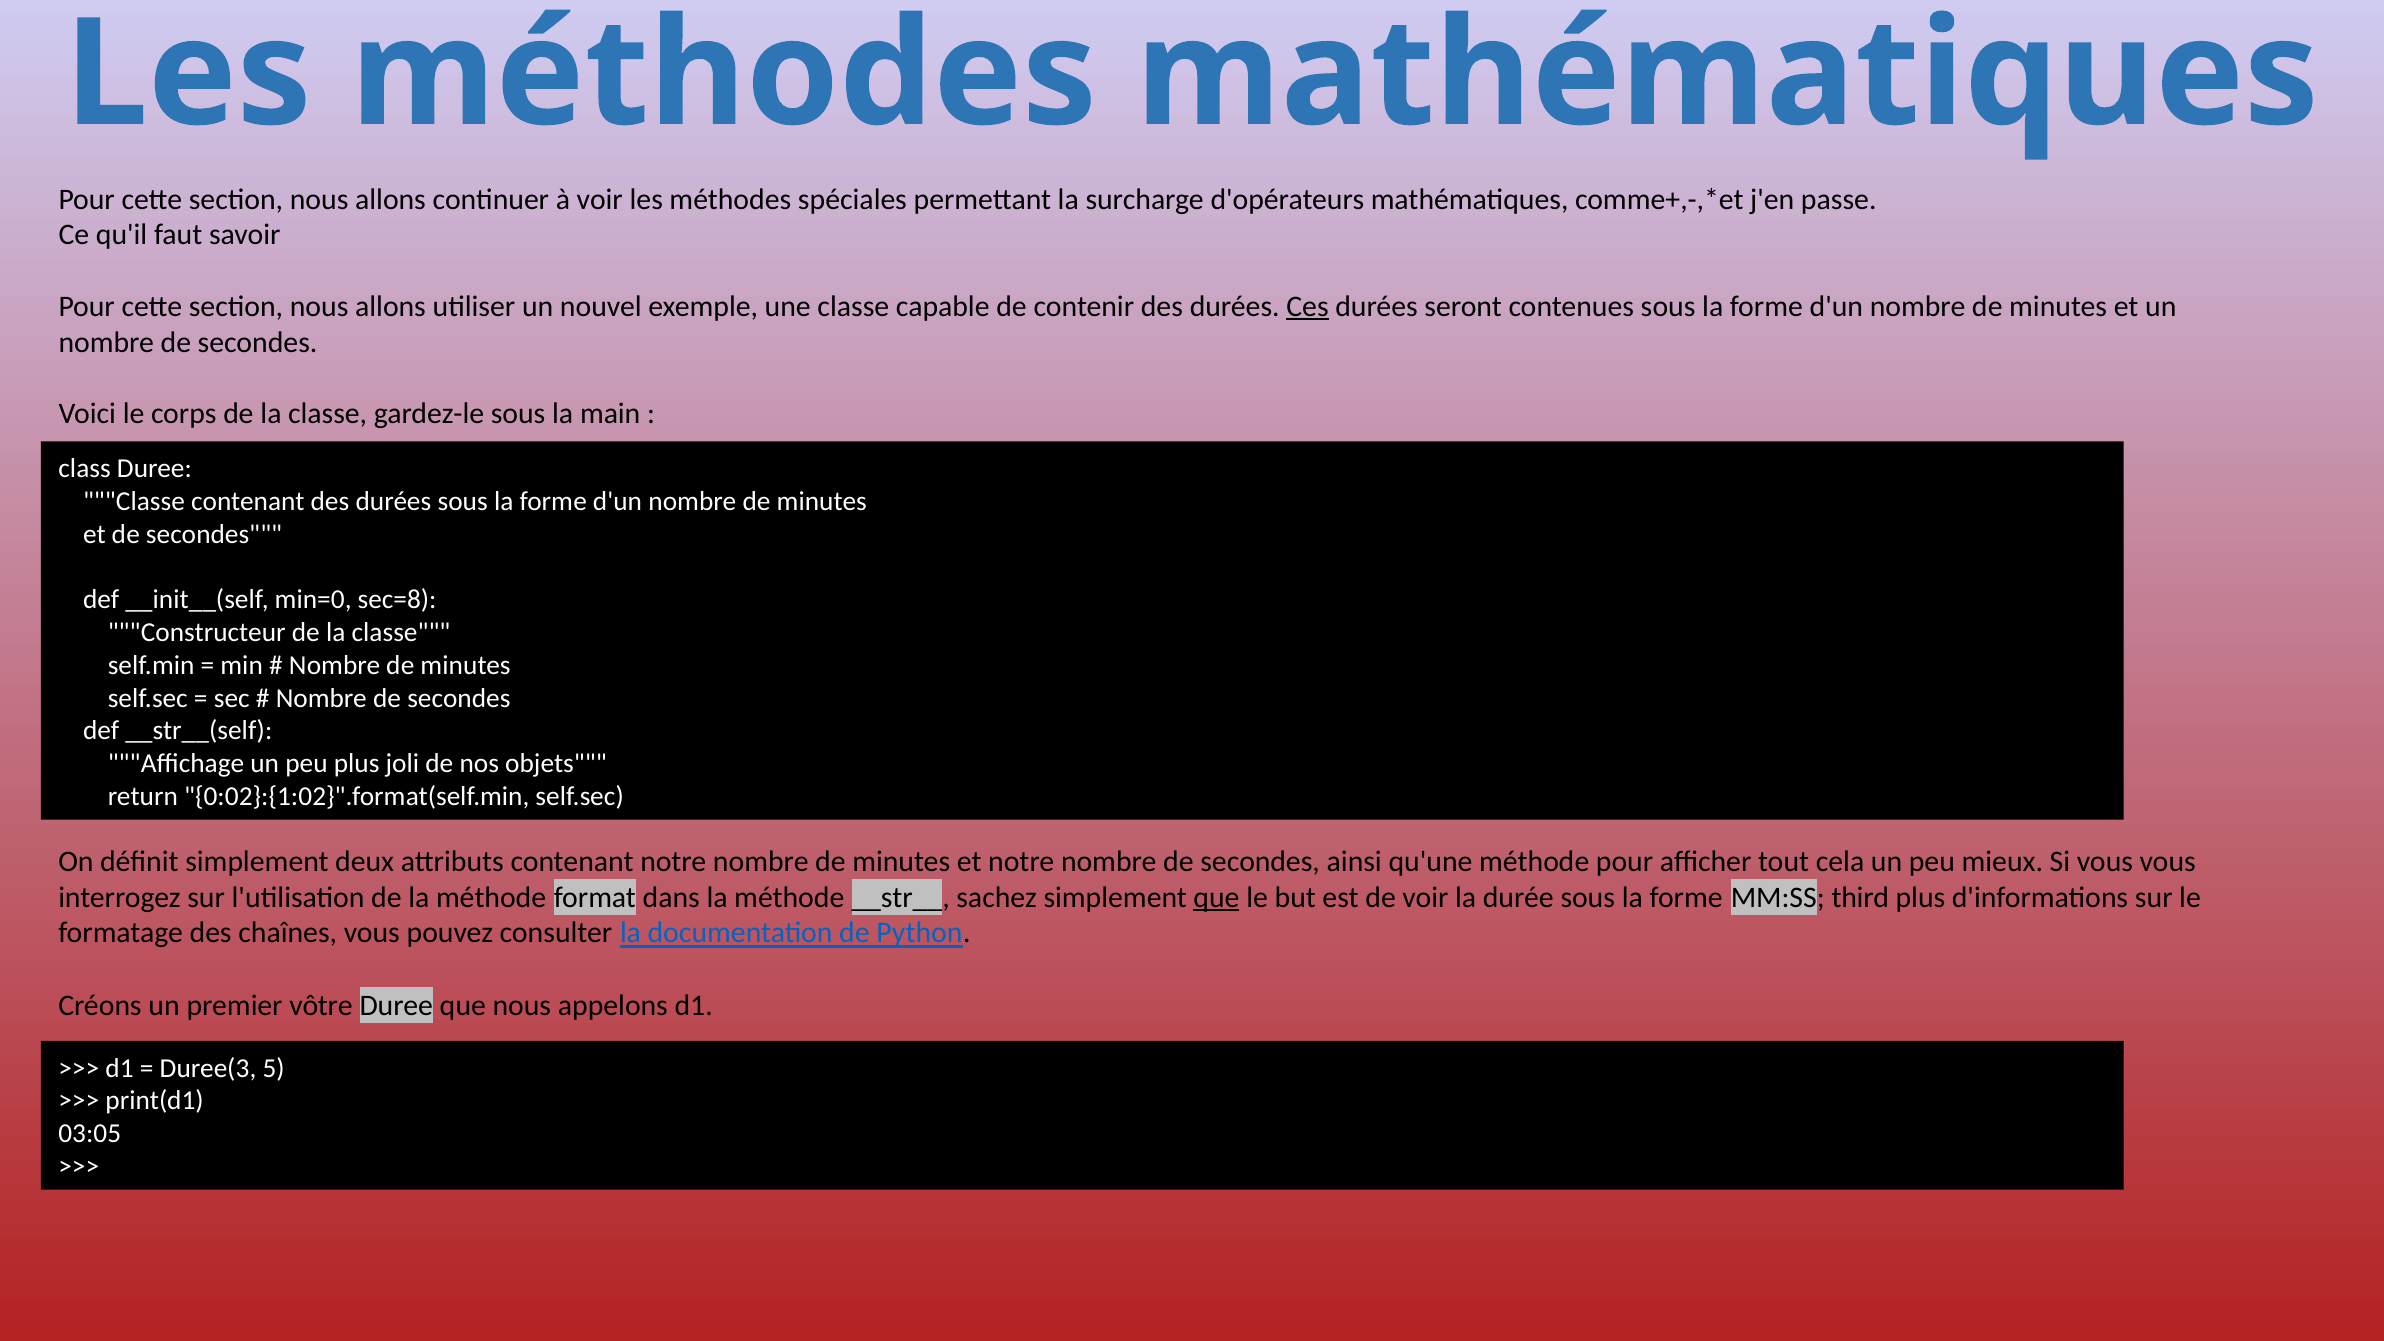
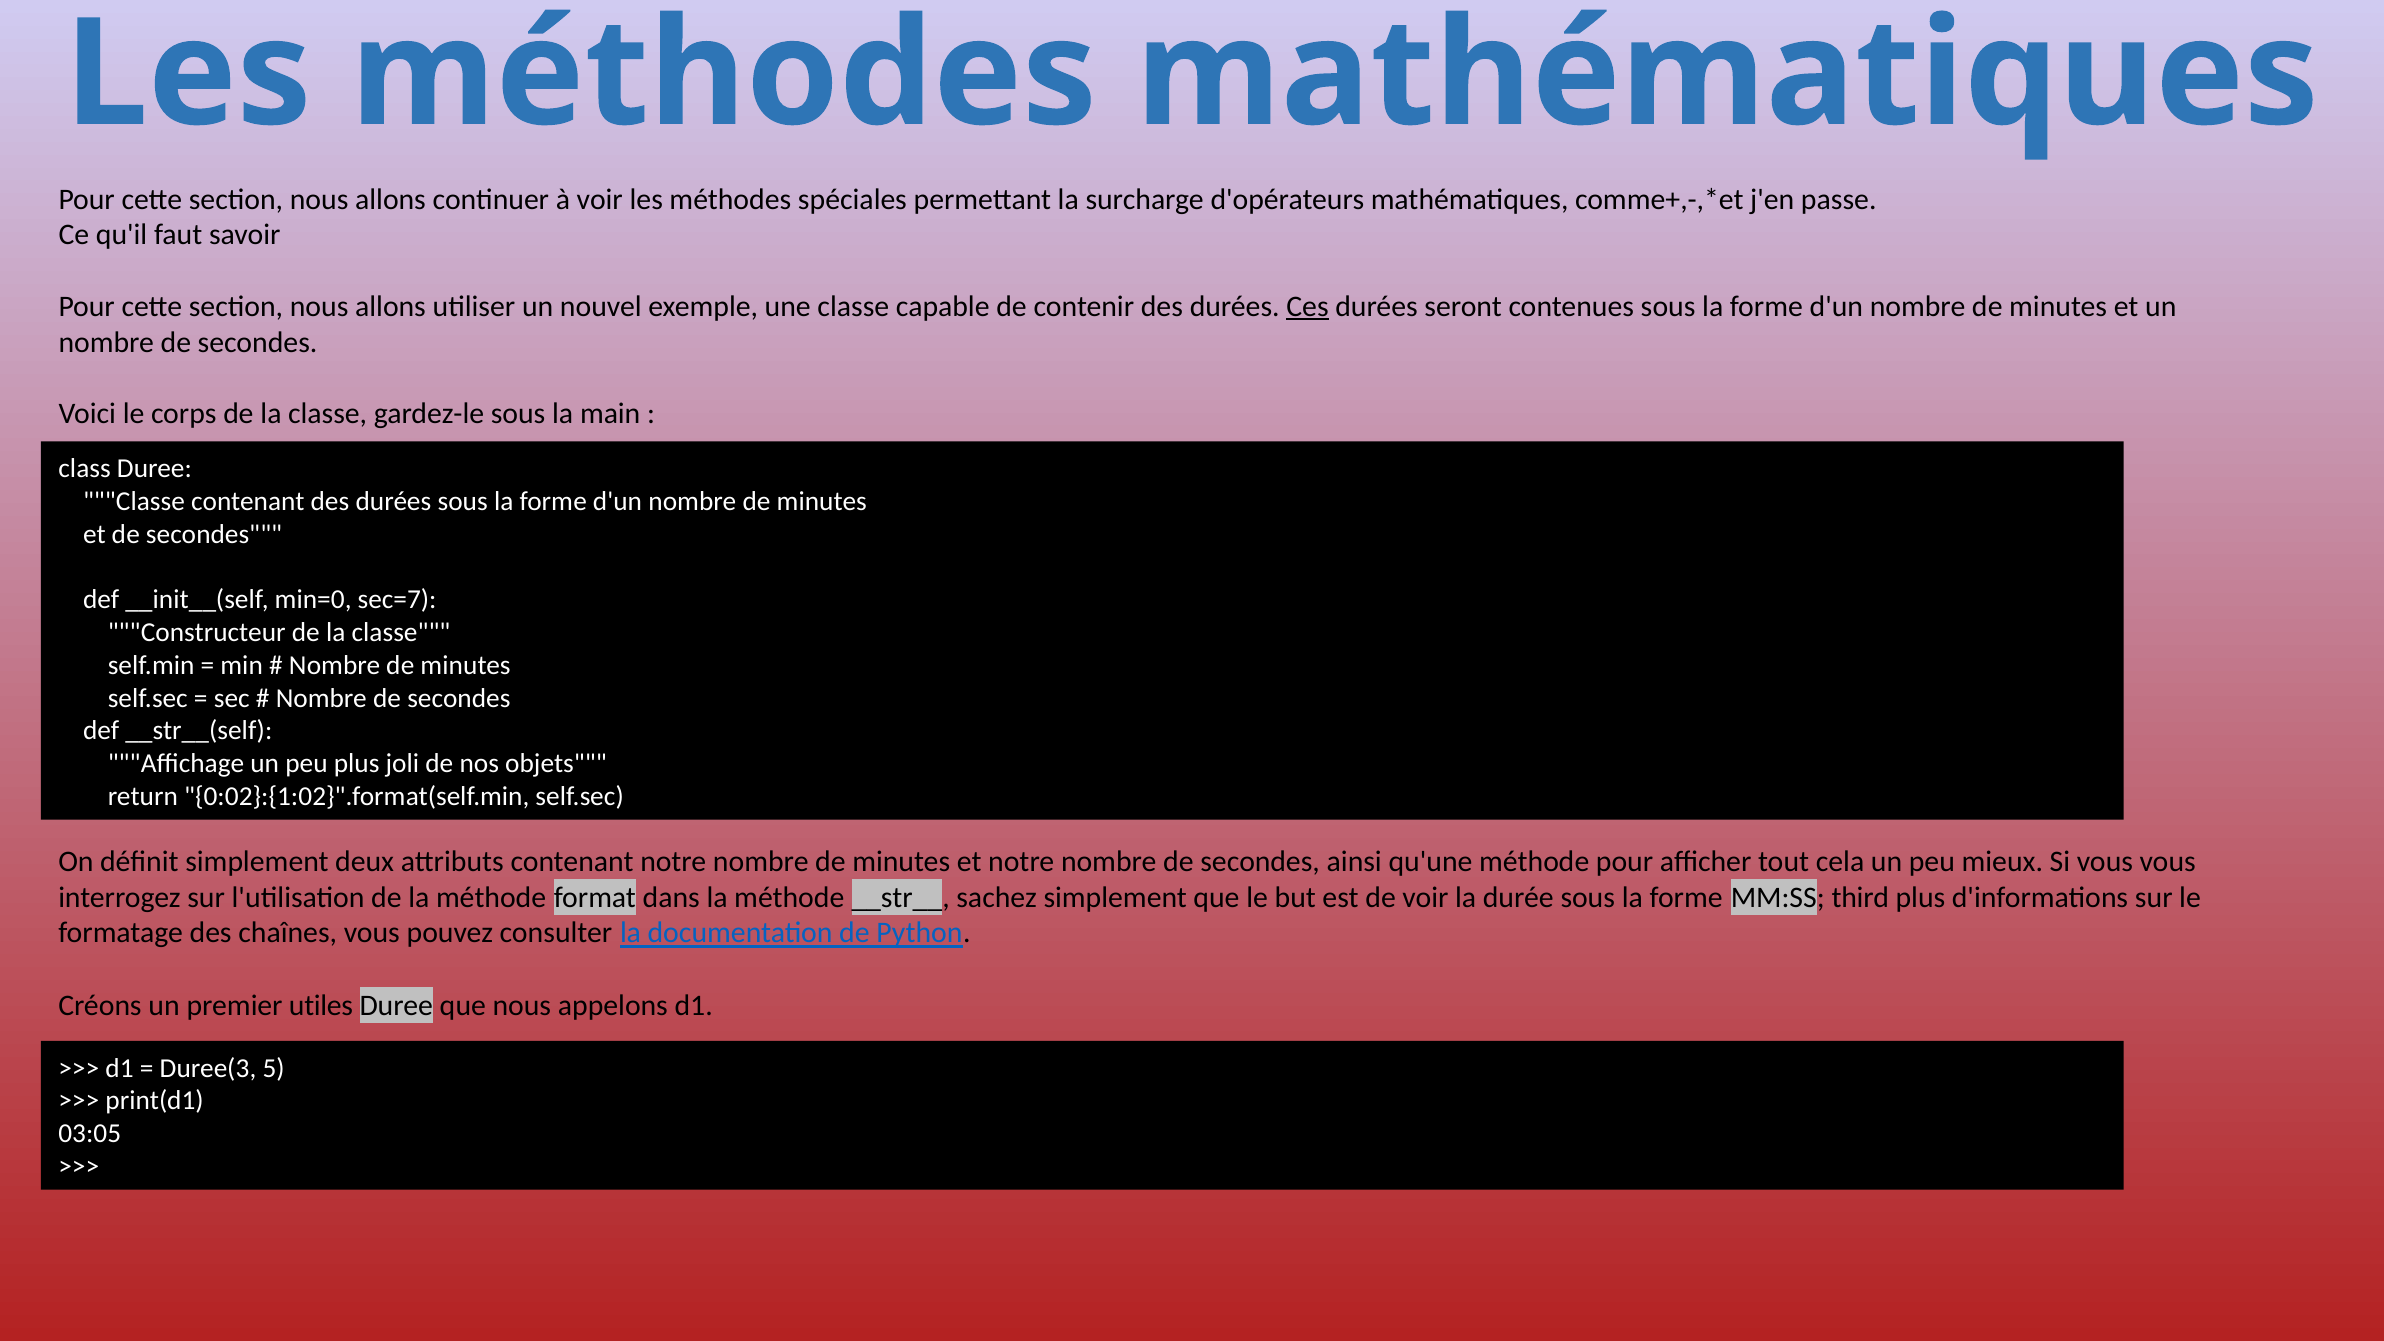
sec=8: sec=8 -> sec=7 (397, 600)
que underline: present -> none (1216, 897)
vôtre: vôtre -> utiles (321, 1005)
